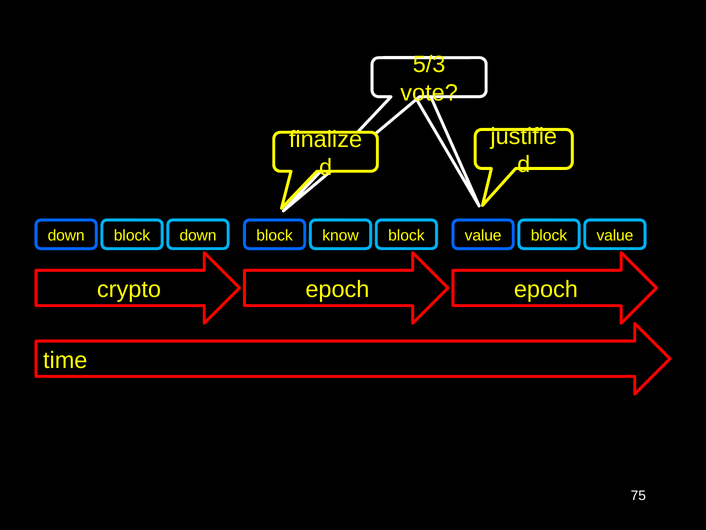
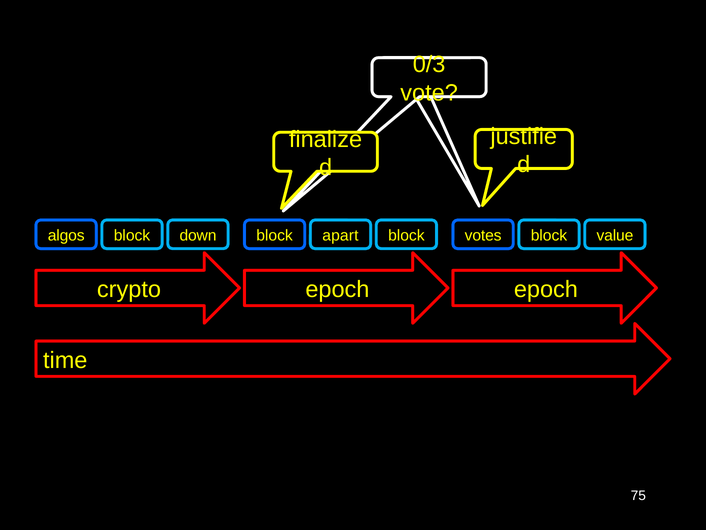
5/3: 5/3 -> 0/3 (429, 65)
down: down -> algos (66, 235)
know: know -> apart (340, 235)
value: value -> votes (483, 235)
